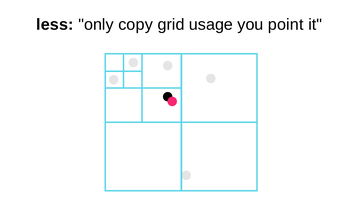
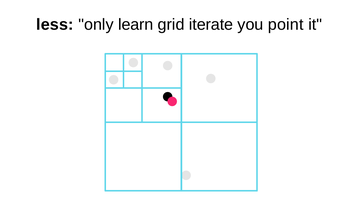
copy: copy -> learn (136, 24)
usage: usage -> iterate (211, 24)
